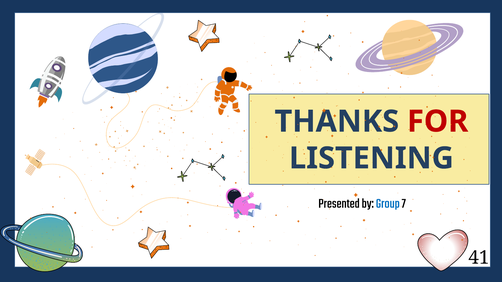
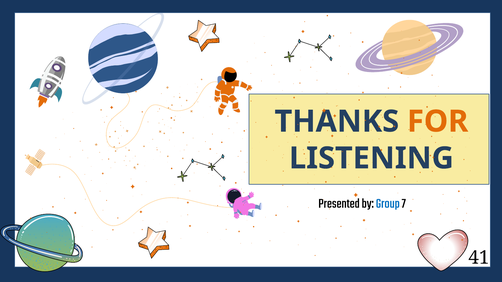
FOR colour: red -> orange (438, 122)
